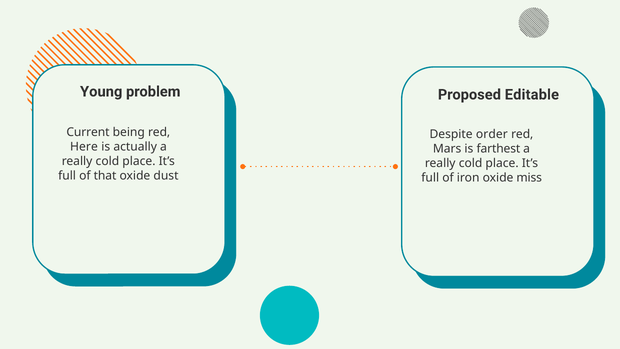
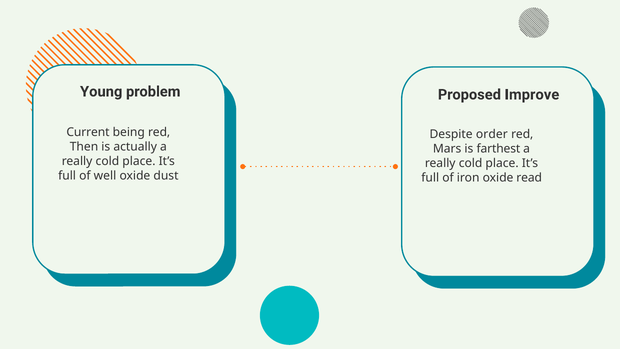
Editable: Editable -> Improve (532, 95)
Here: Here -> Then (84, 147)
that: that -> well (105, 176)
miss: miss -> read (529, 177)
